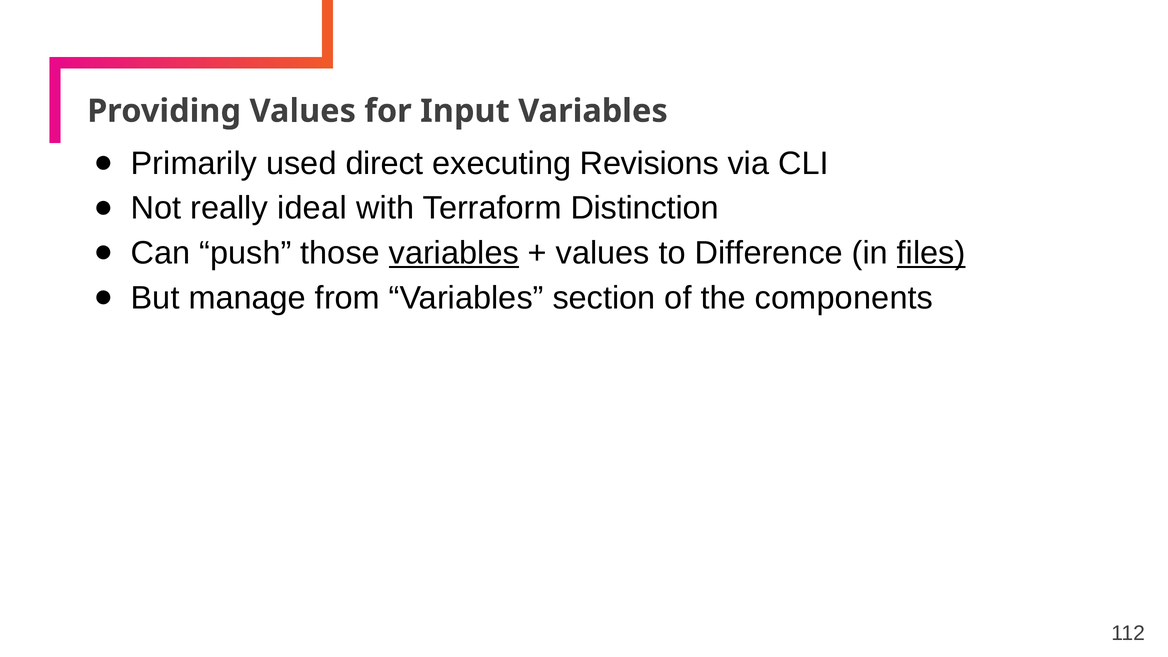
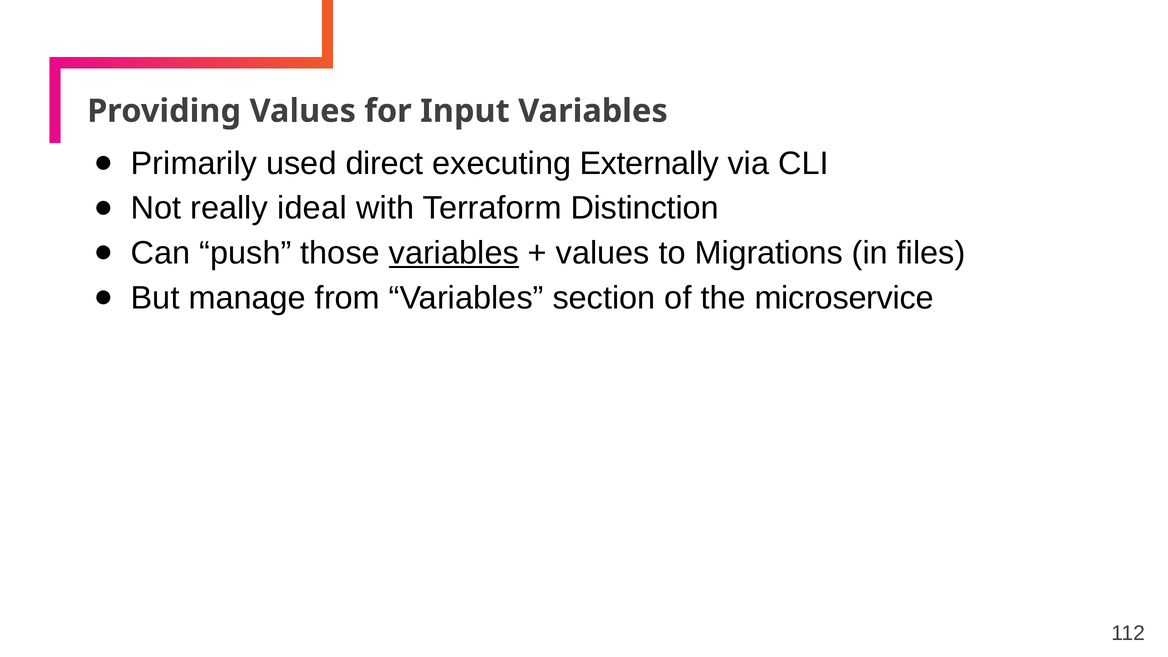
Revisions: Revisions -> Externally (649, 163)
Difference: Difference -> Migrations (769, 253)
files underline: present -> none (931, 253)
components: components -> microservice (844, 298)
